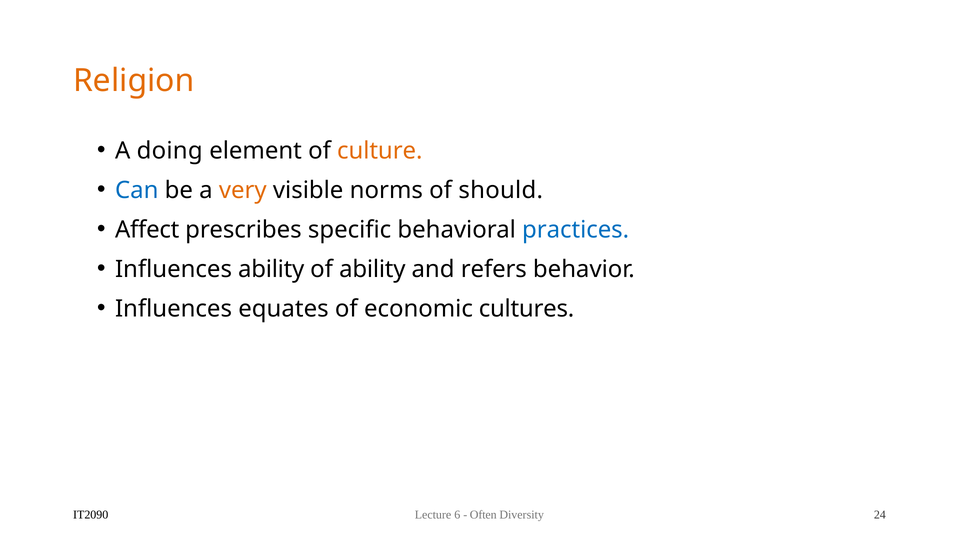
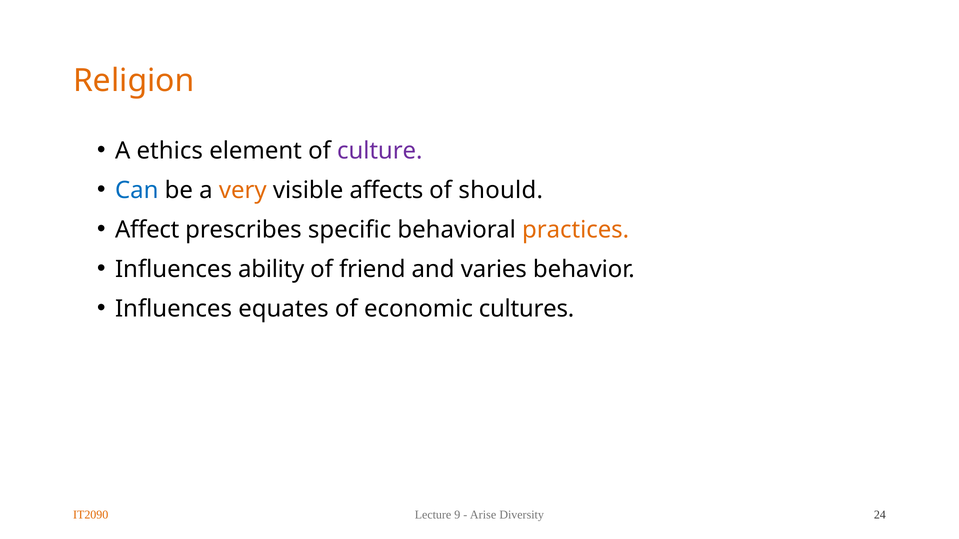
doing: doing -> ethics (170, 151)
culture colour: orange -> purple (380, 151)
norms: norms -> affects (386, 190)
practices colour: blue -> orange (576, 230)
of ability: ability -> friend (372, 269)
refers: refers -> varies (494, 269)
IT2090 colour: black -> orange (91, 515)
6: 6 -> 9 (457, 515)
Often: Often -> Arise (483, 515)
